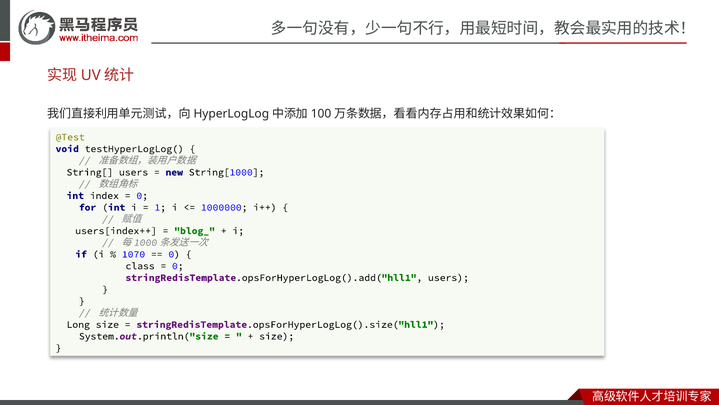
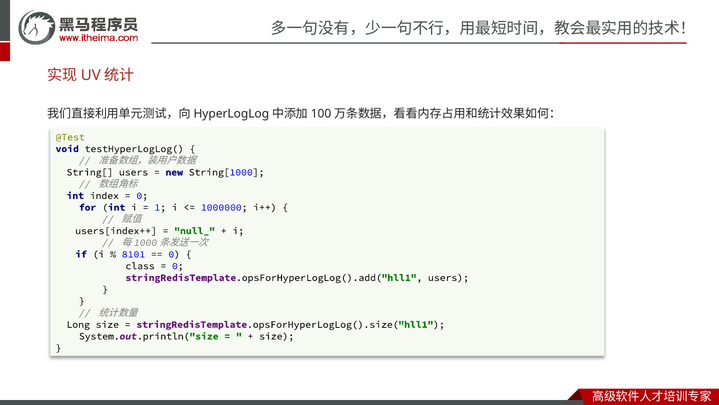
blog_: blog_ -> null_ (195, 231)
1070: 1070 -> 8101 (133, 254)
